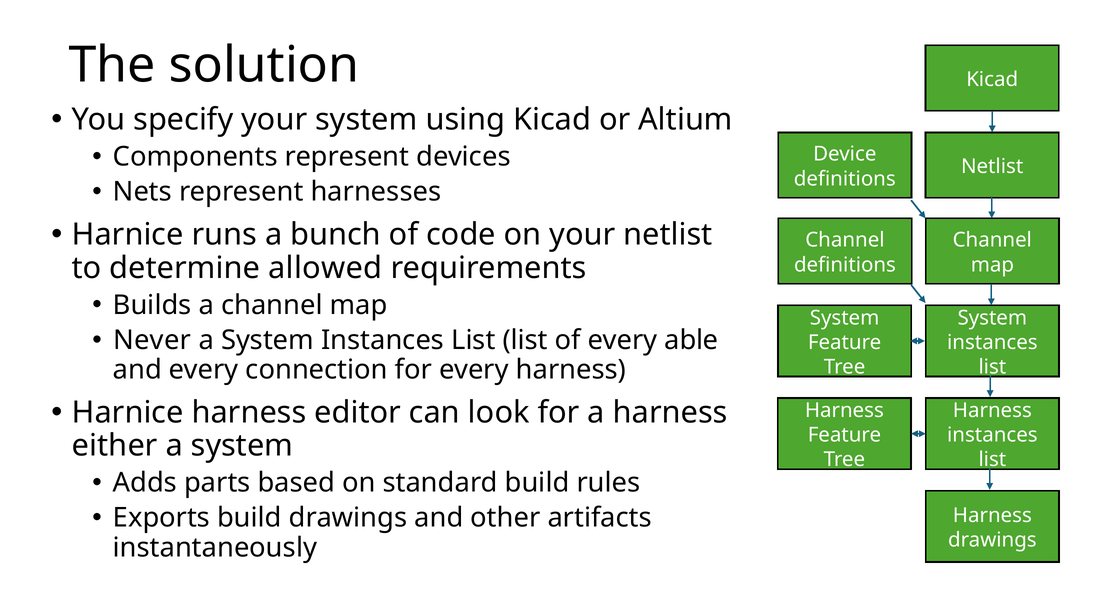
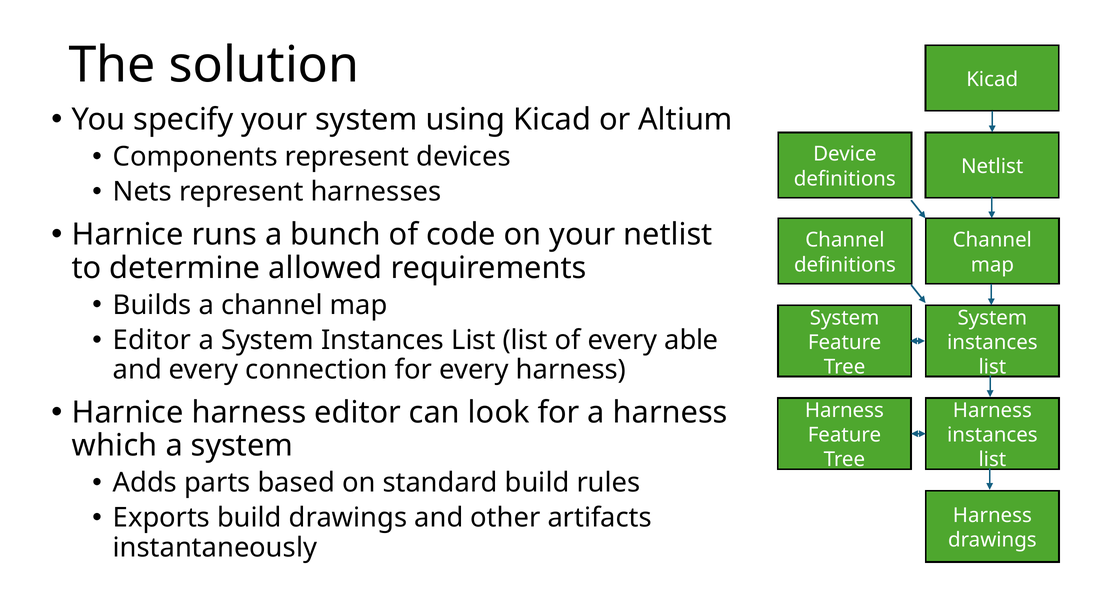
Never: Never -> Editor (152, 340)
either: either -> which (115, 446)
